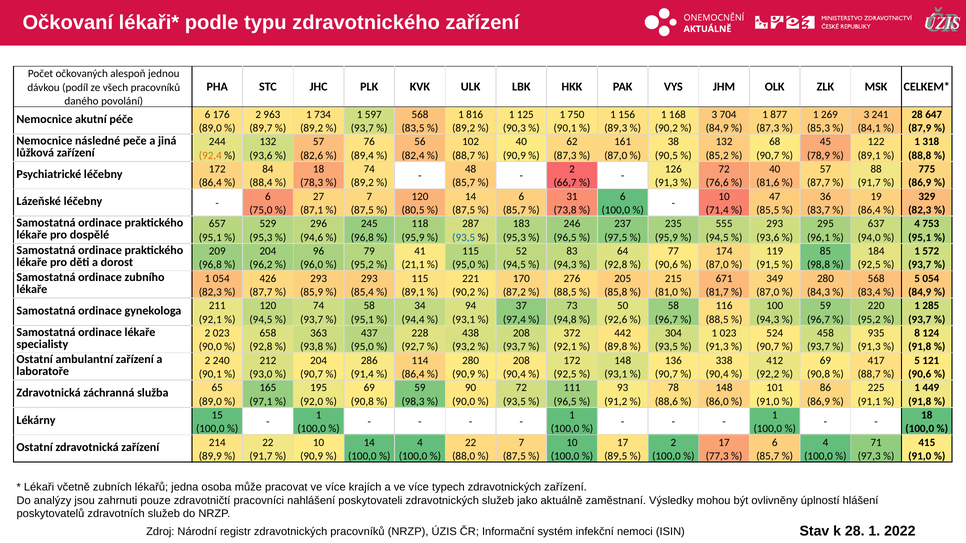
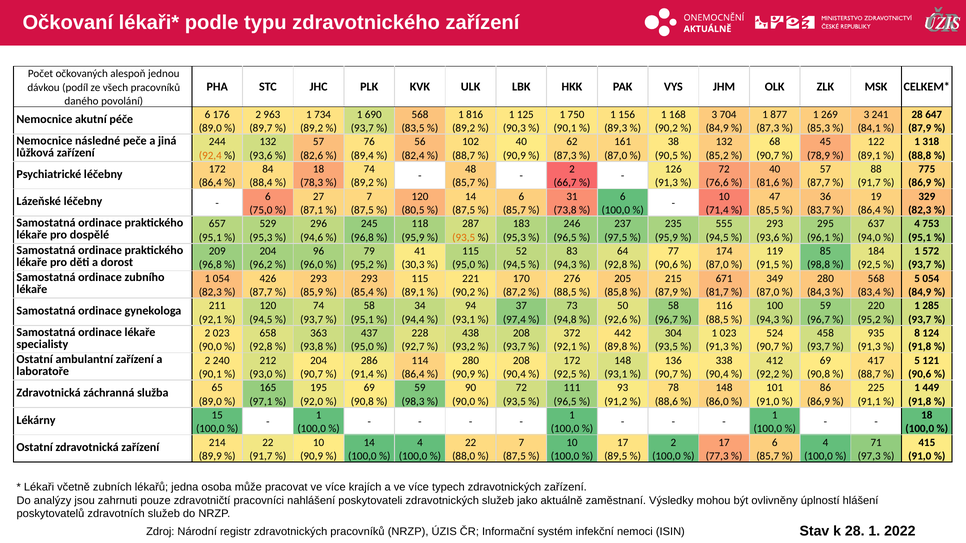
597: 597 -> 690 (373, 114)
93,5 colour: blue -> orange (464, 238)
21,1: 21,1 -> 30,3 (413, 265)
81,0: 81,0 -> 87,9 (666, 292)
